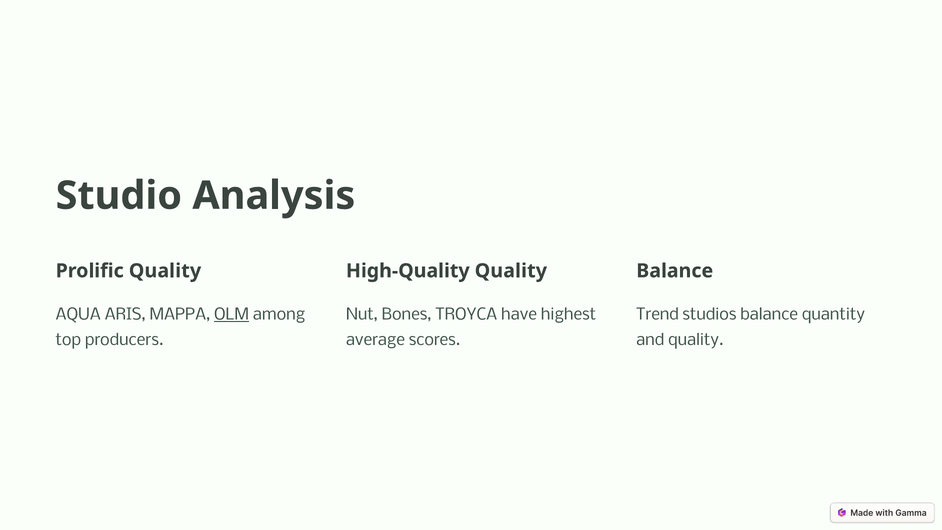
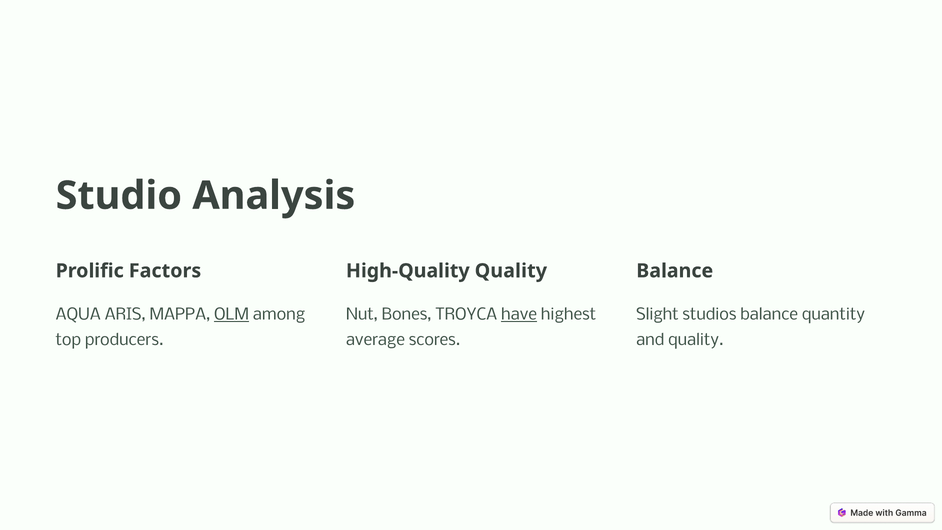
Prolific Quality: Quality -> Factors (165, 271)
have underline: none -> present (519, 315)
Trend: Trend -> Slight (657, 315)
